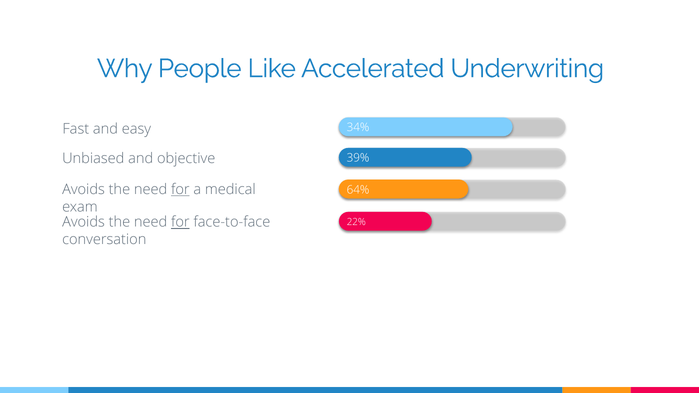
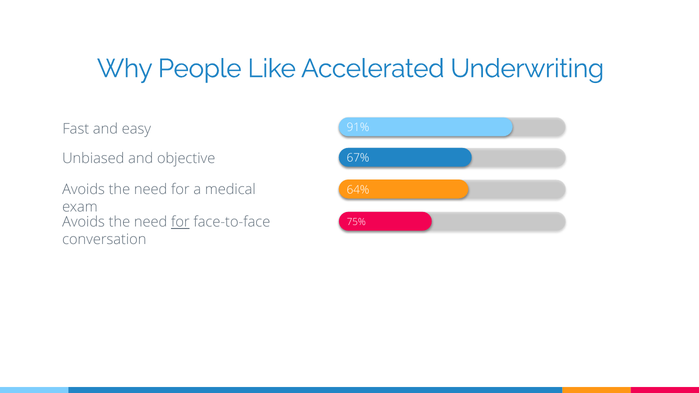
34%: 34% -> 91% (358, 128)
39%: 39% -> 67% (358, 158)
for underline: present -> none (180, 190)
22%: 22% -> 75% (356, 222)
